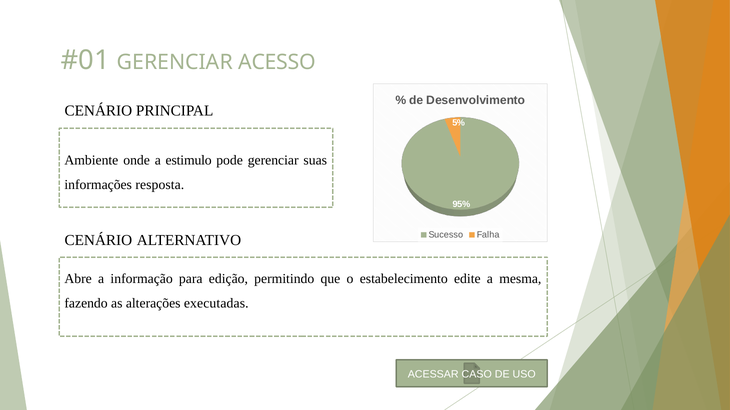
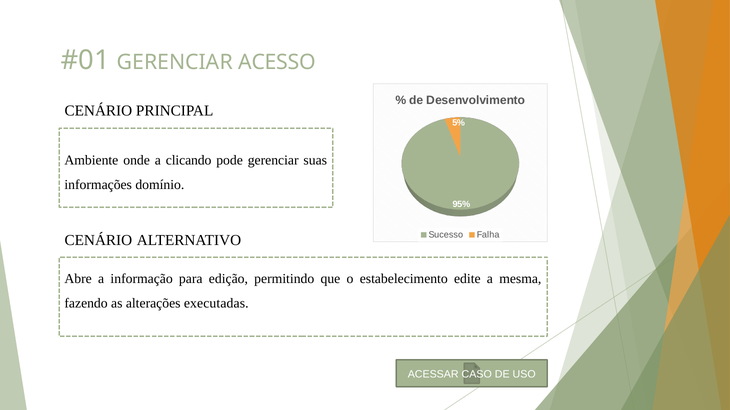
estimulo: estimulo -> clicando (189, 161)
resposta: resposta -> domínio (160, 185)
